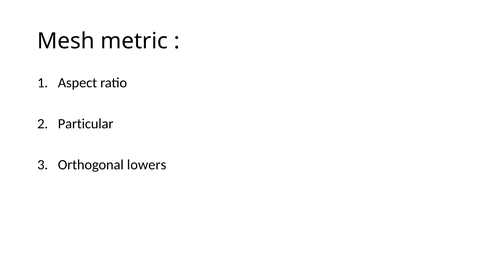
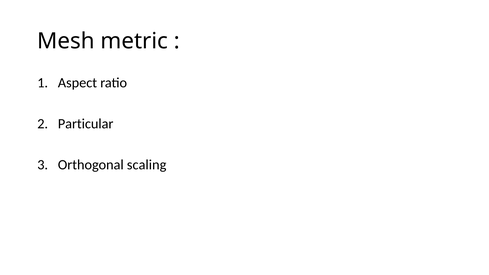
lowers: lowers -> scaling (147, 165)
